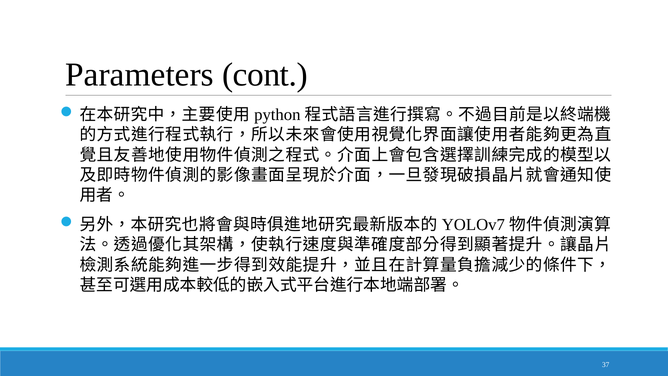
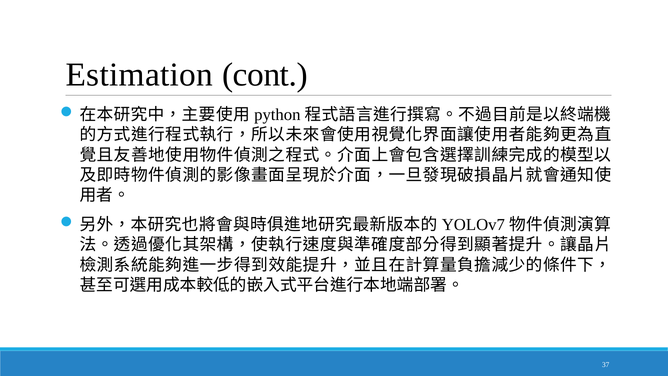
Parameters: Parameters -> Estimation (139, 75)
